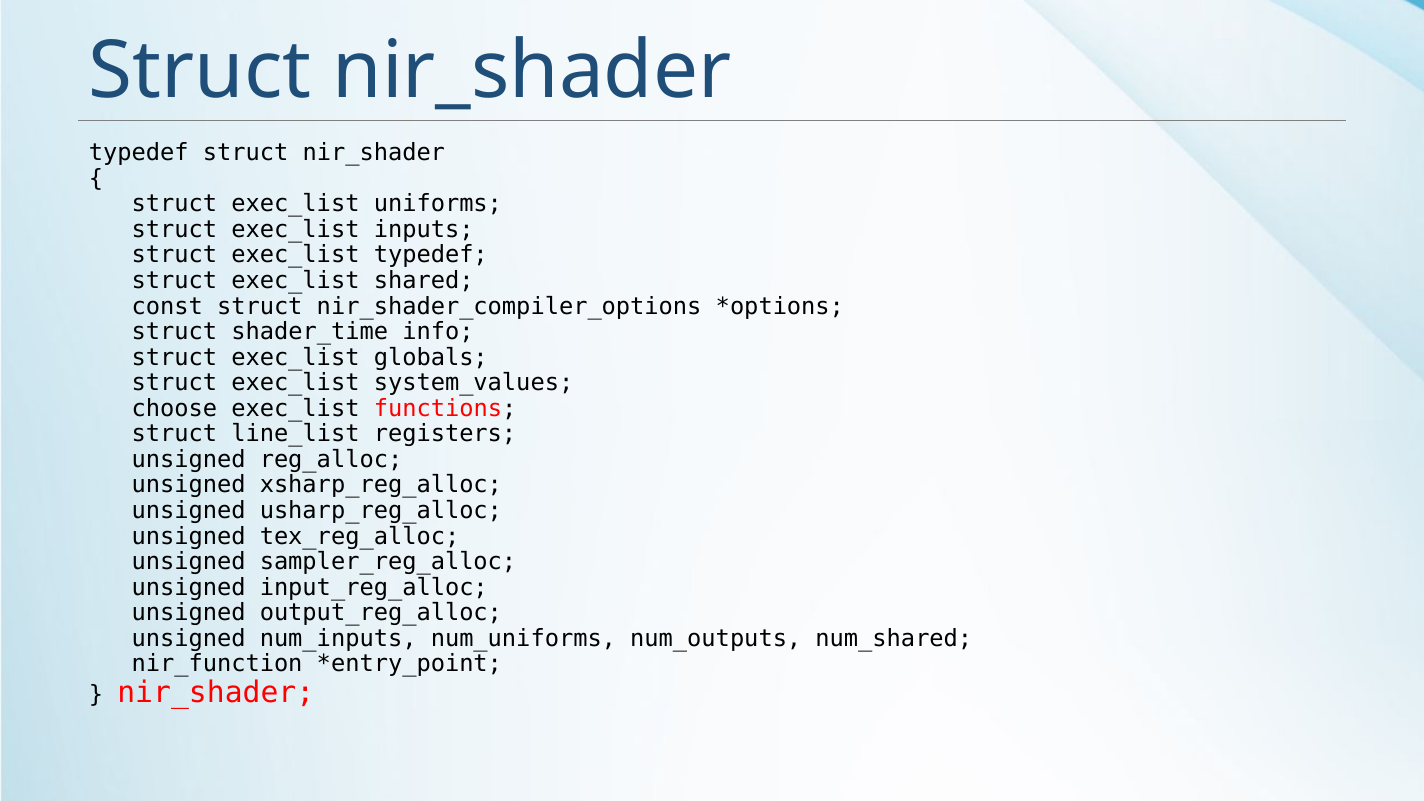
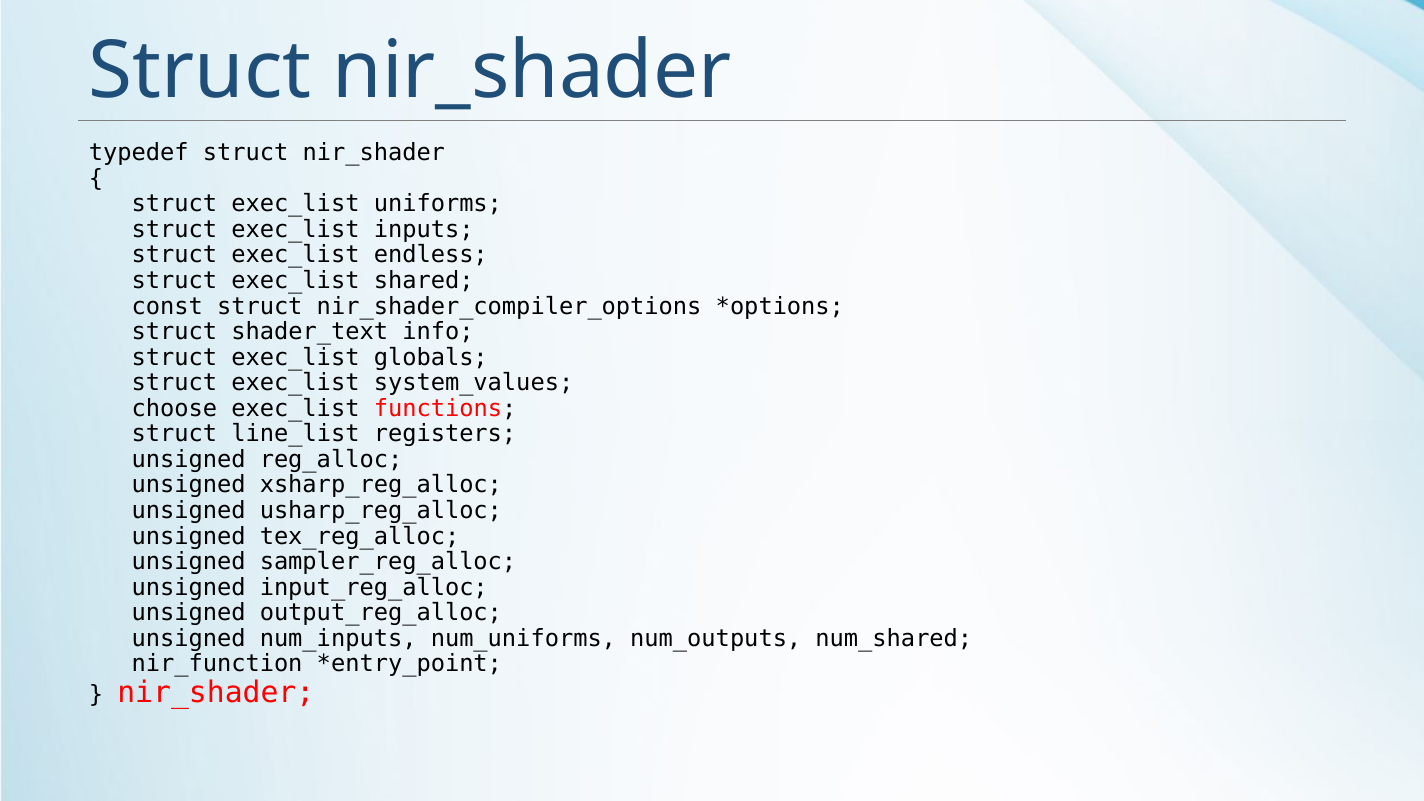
exec_list typedef: typedef -> endless (431, 255)
shader_time: shader_time -> shader_text (310, 332)
